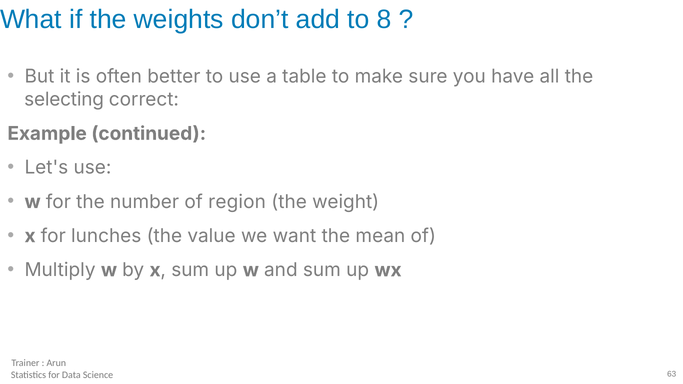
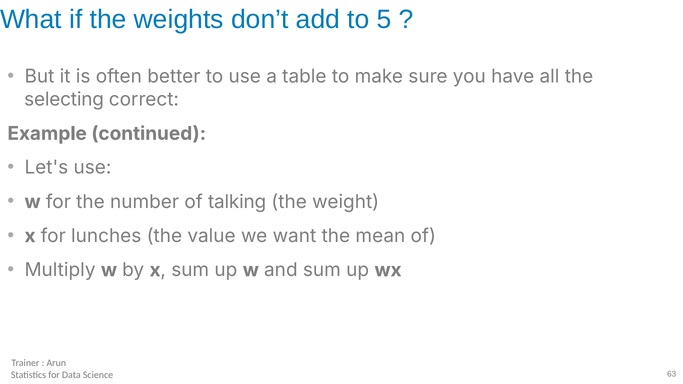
8: 8 -> 5 (384, 20)
region: region -> talking (237, 202)
